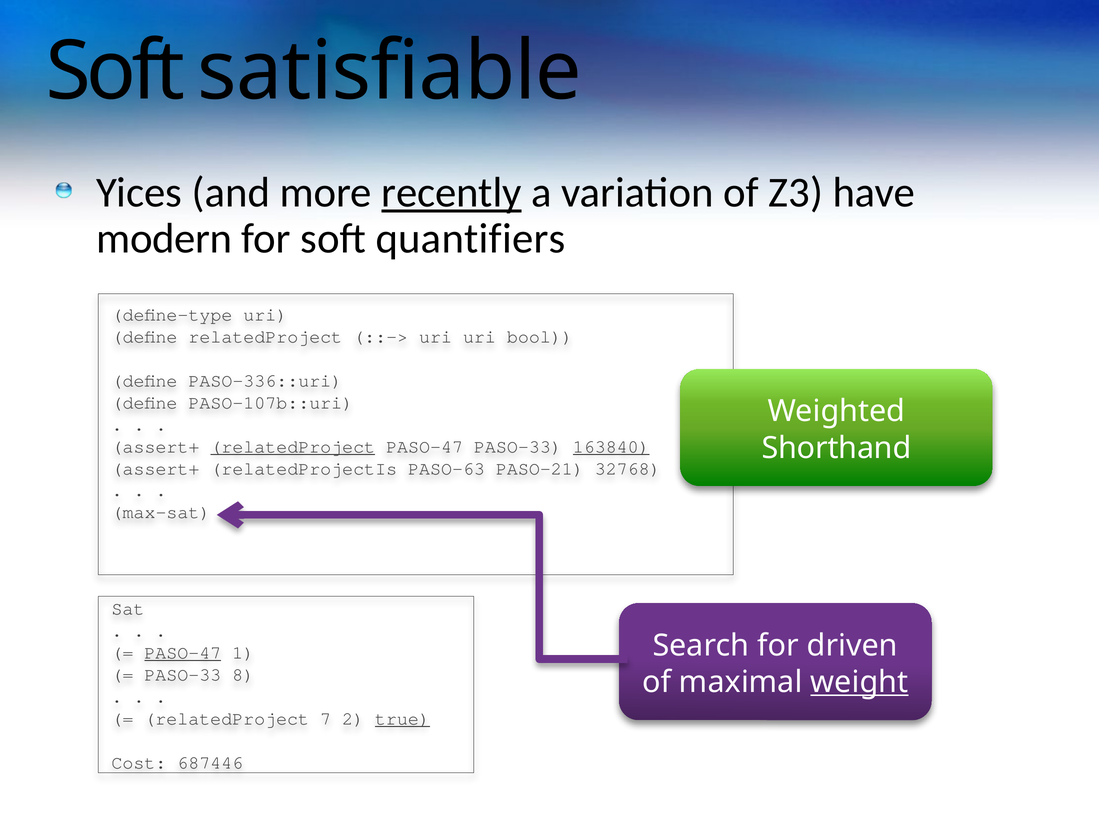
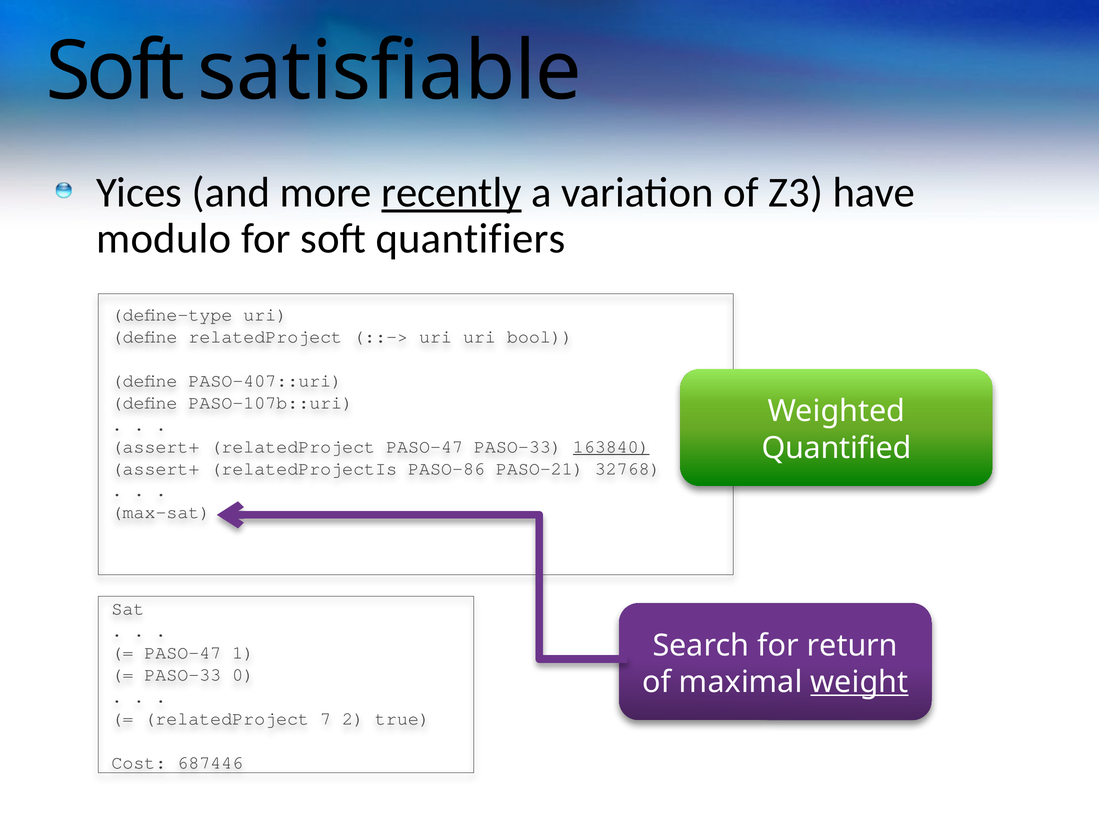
modern: modern -> modulo (164, 239)
PASO-336::uri: PASO-336::uri -> PASO-407::uri (265, 381)
relatedProject underline: present -> none (293, 447)
Shorthand: Shorthand -> Quantified (837, 448)
PASO-63: PASO-63 -> PASO-86 (447, 469)
driven: driven -> return (852, 646)
PASO-47 underline: present -> none (183, 653)
8: 8 -> 0 (243, 675)
true underline: present -> none (402, 719)
